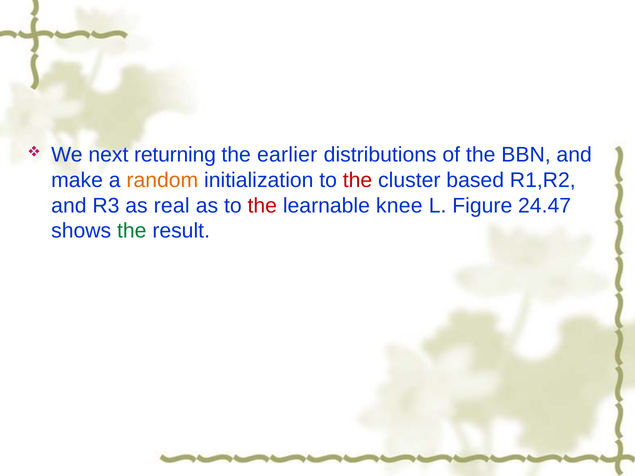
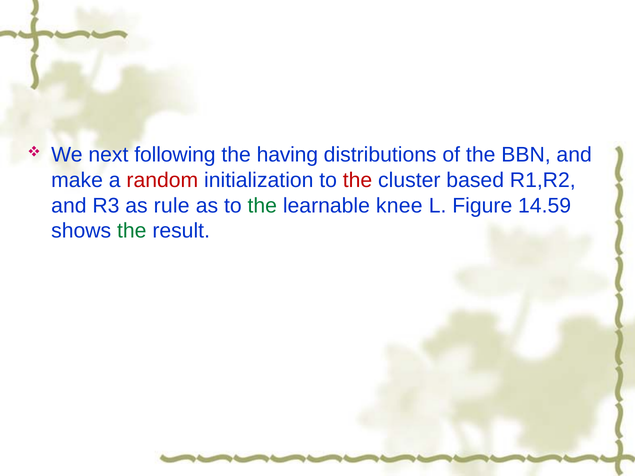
returning: returning -> following (175, 155)
earlier: earlier -> having (287, 155)
random colour: orange -> red (162, 180)
real: real -> rule (172, 206)
the colour: red -> green (262, 206)
24.47: 24.47 -> 14.59 (545, 206)
